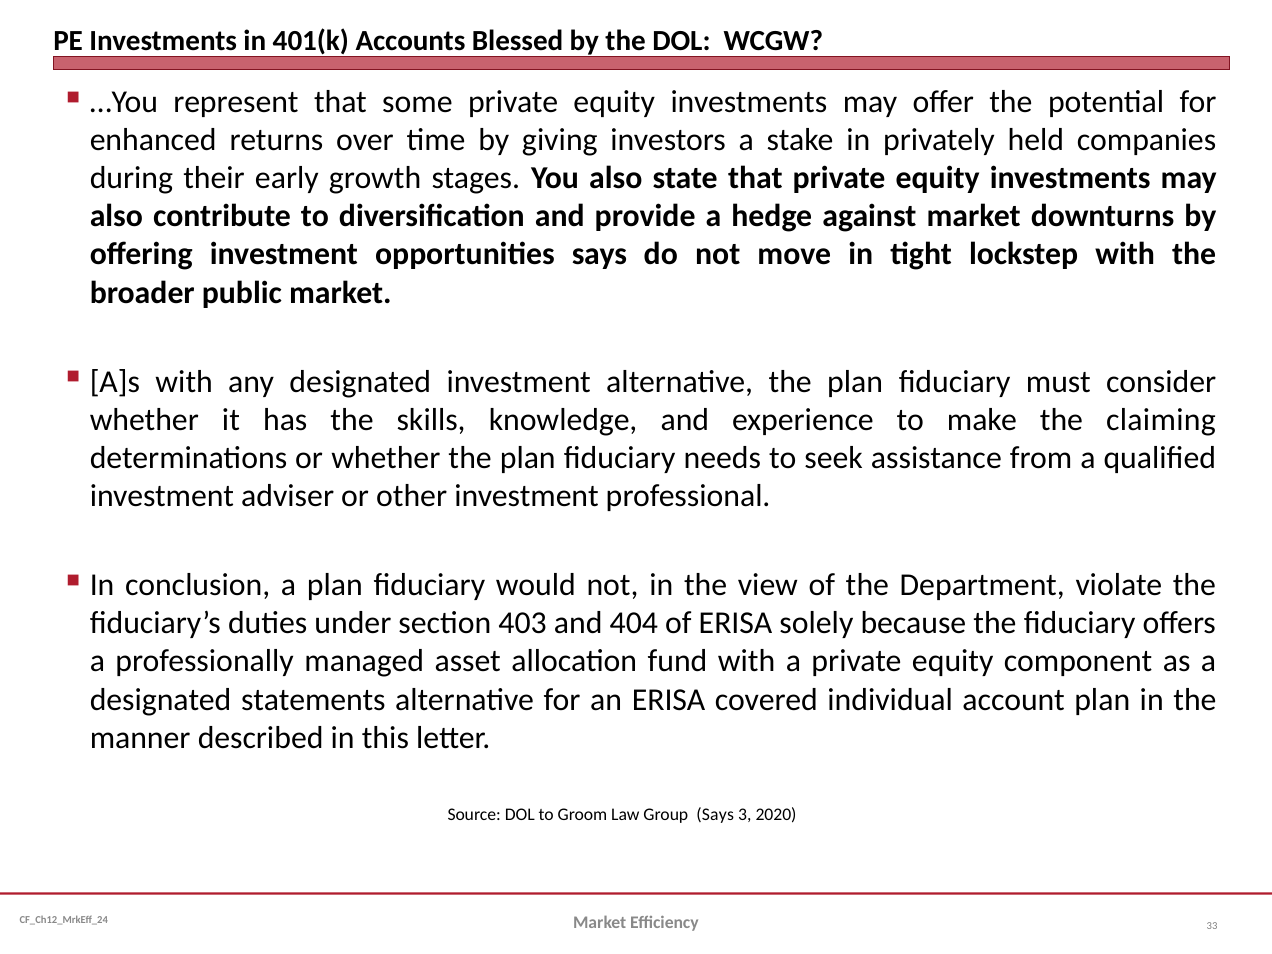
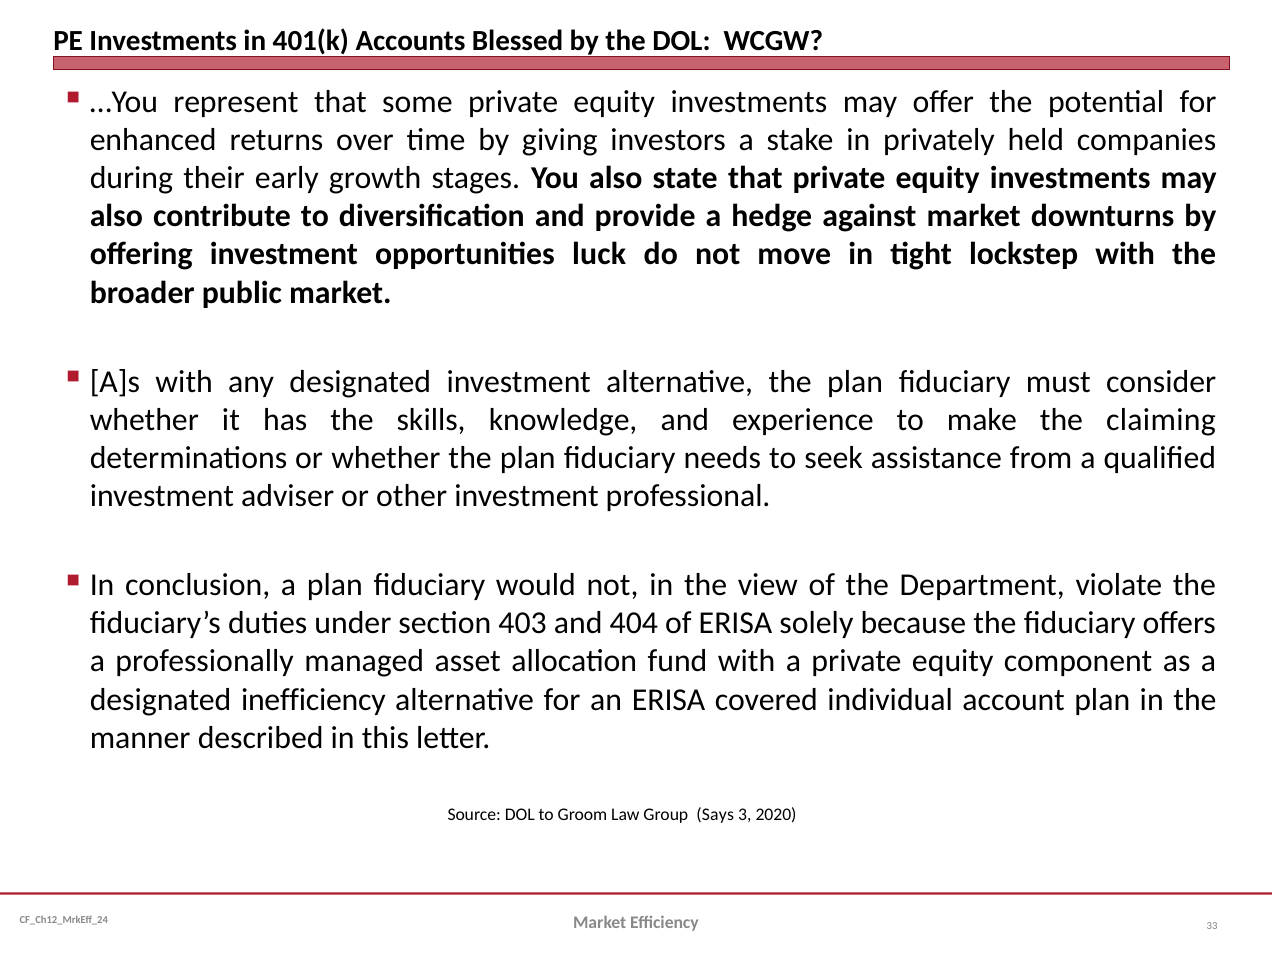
opportunities says: says -> luck (599, 254)
statements: statements -> inefficiency (313, 700)
